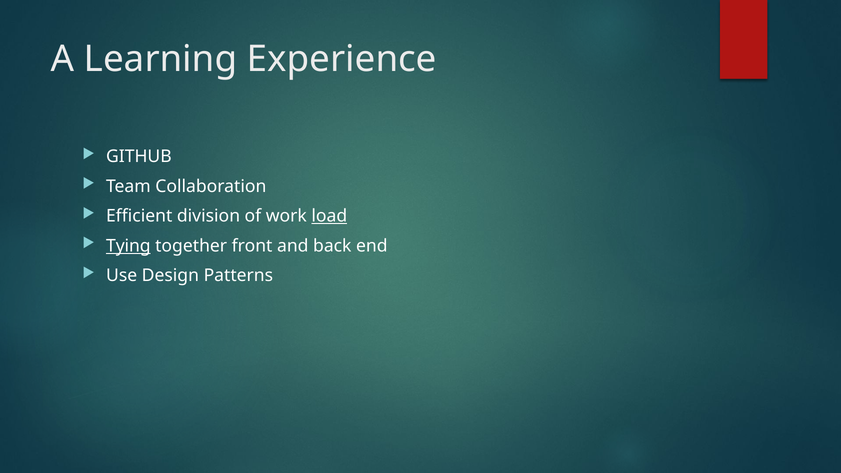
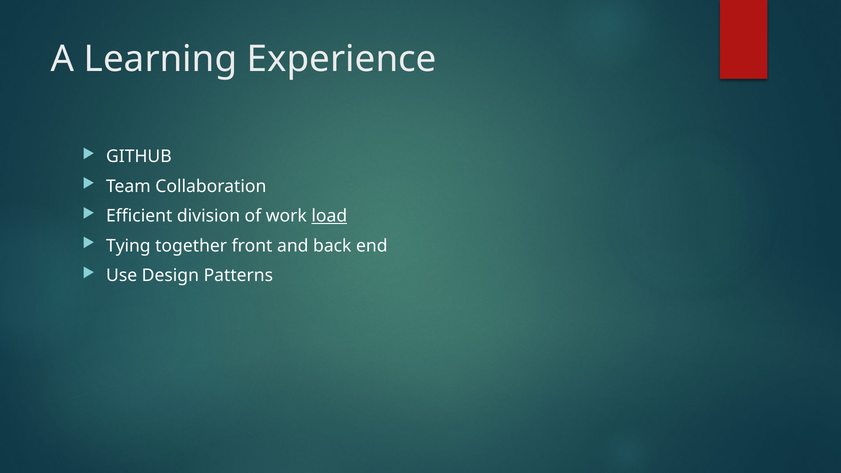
Tying underline: present -> none (128, 246)
